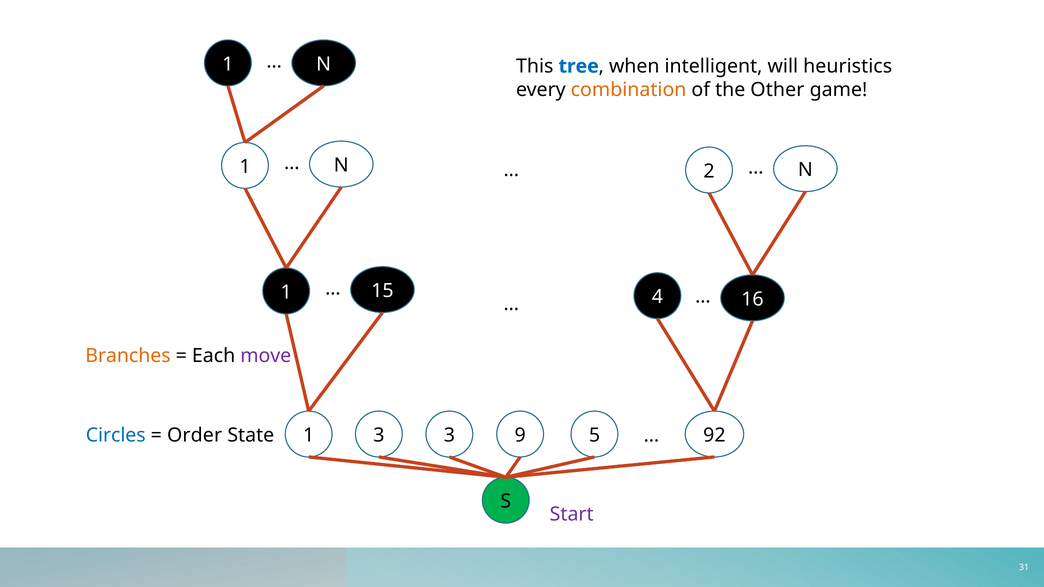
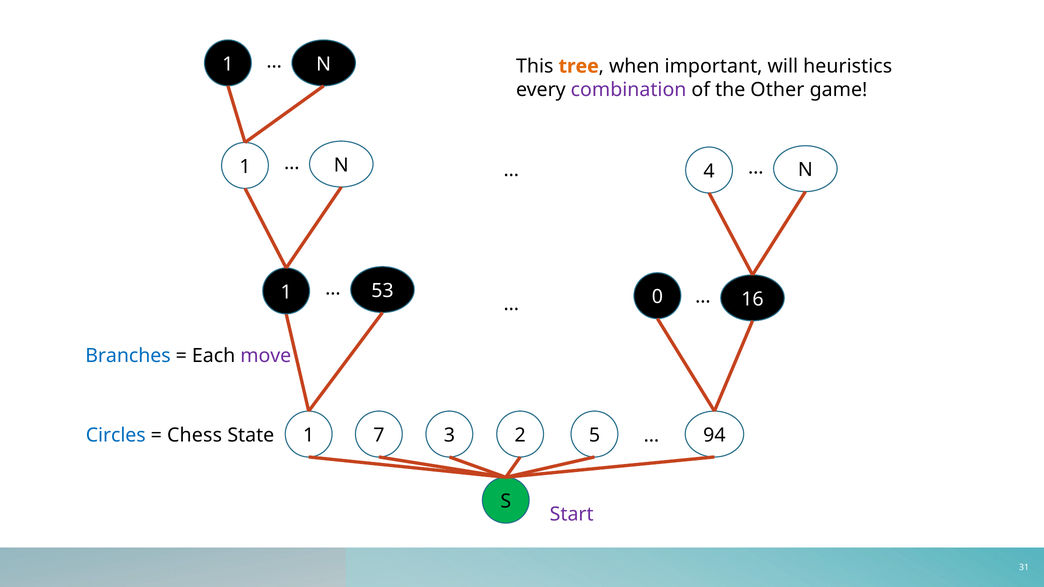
tree colour: blue -> orange (579, 66)
intelligent: intelligent -> important (714, 66)
combination colour: orange -> purple (629, 90)
2: 2 -> 4 (709, 171)
15: 15 -> 53 (382, 291)
4: 4 -> 0 (657, 297)
Branches colour: orange -> blue (128, 356)
Order: Order -> Chess (195, 435)
1 3: 3 -> 7 (379, 436)
9: 9 -> 2 (520, 436)
92: 92 -> 94 (714, 436)
